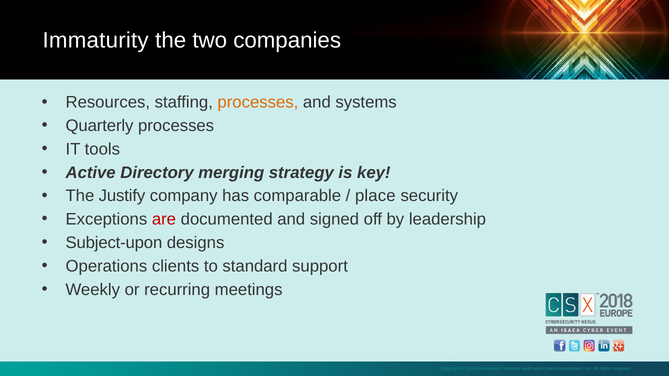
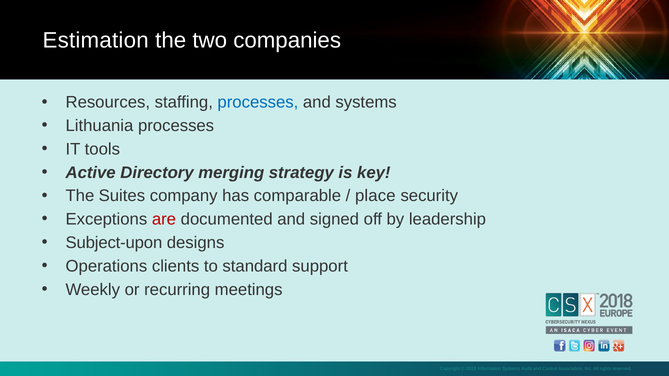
Immaturity: Immaturity -> Estimation (96, 41)
processes colour: orange -> blue (258, 102)
Quarterly: Quarterly -> Lithuania (99, 126)
Justify: Justify -> Suites (122, 196)
